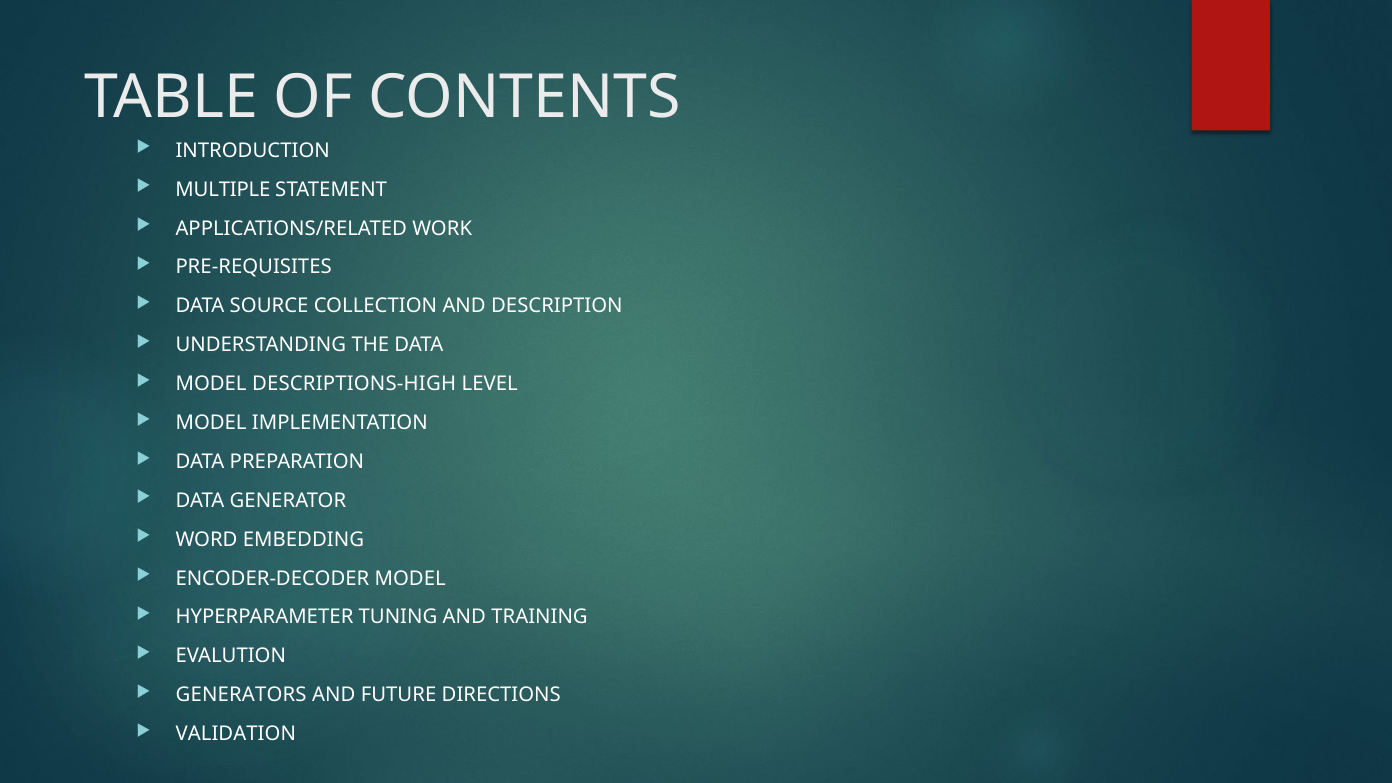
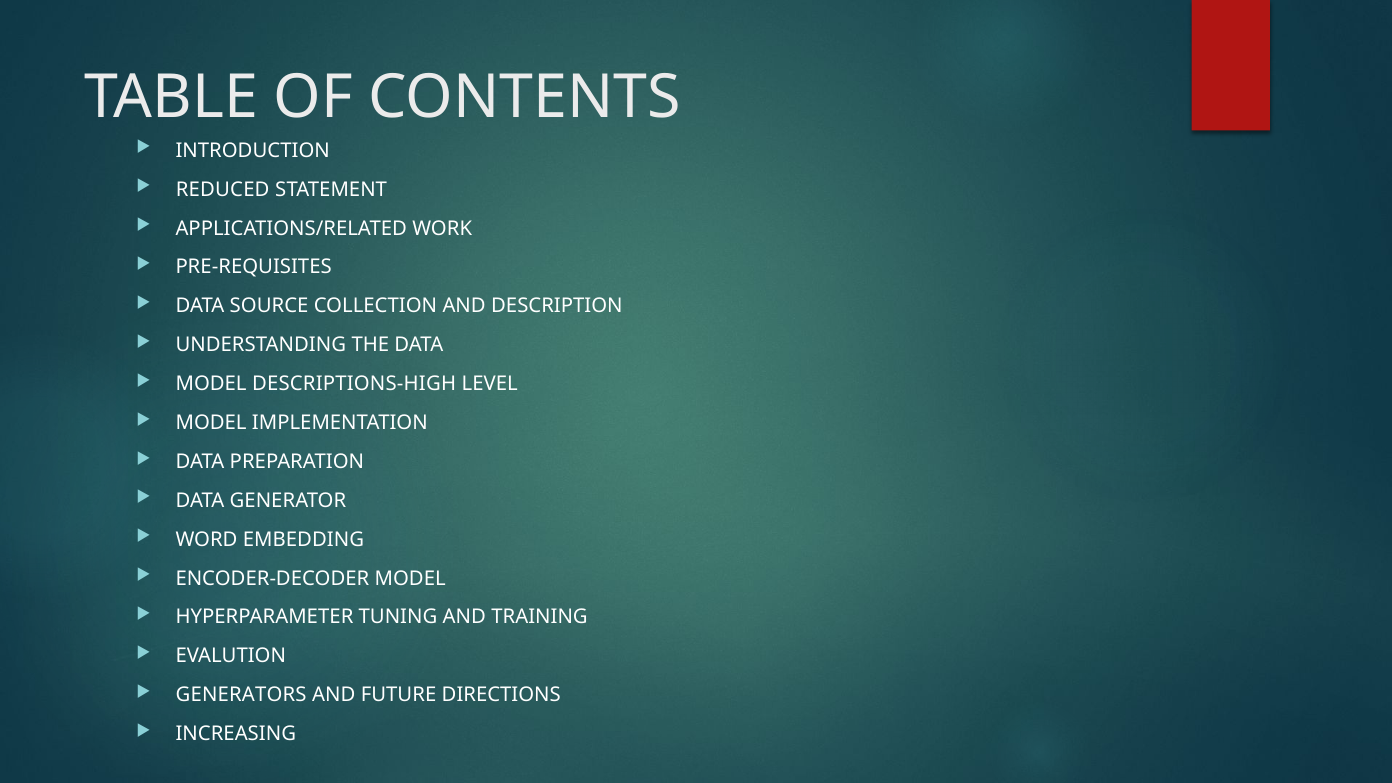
MULTIPLE: MULTIPLE -> REDUCED (223, 190)
VALIDATION: VALIDATION -> INCREASING (236, 734)
